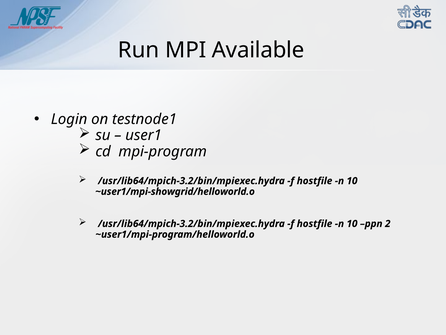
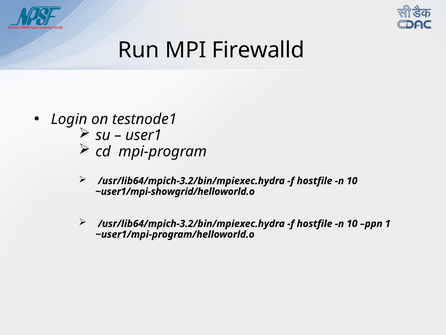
Available: Available -> Firewalld (258, 50)
2: 2 -> 1 (388, 223)
